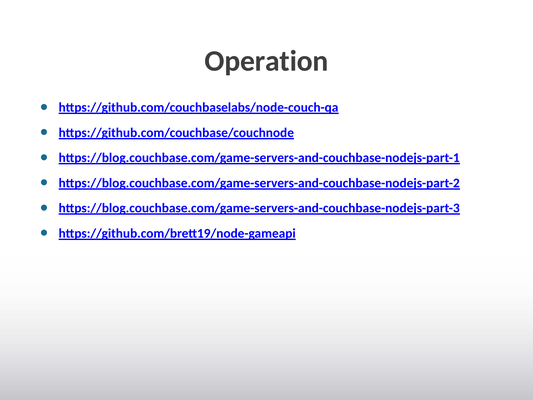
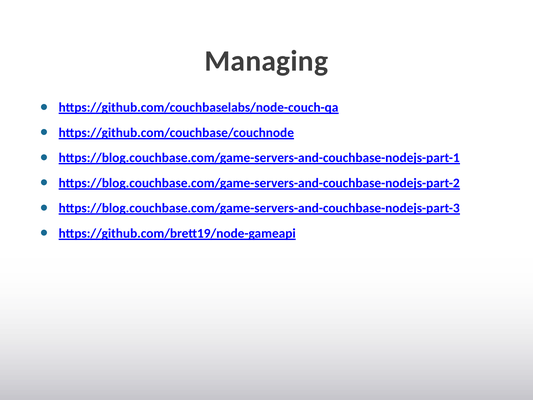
Operation: Operation -> Managing (266, 61)
